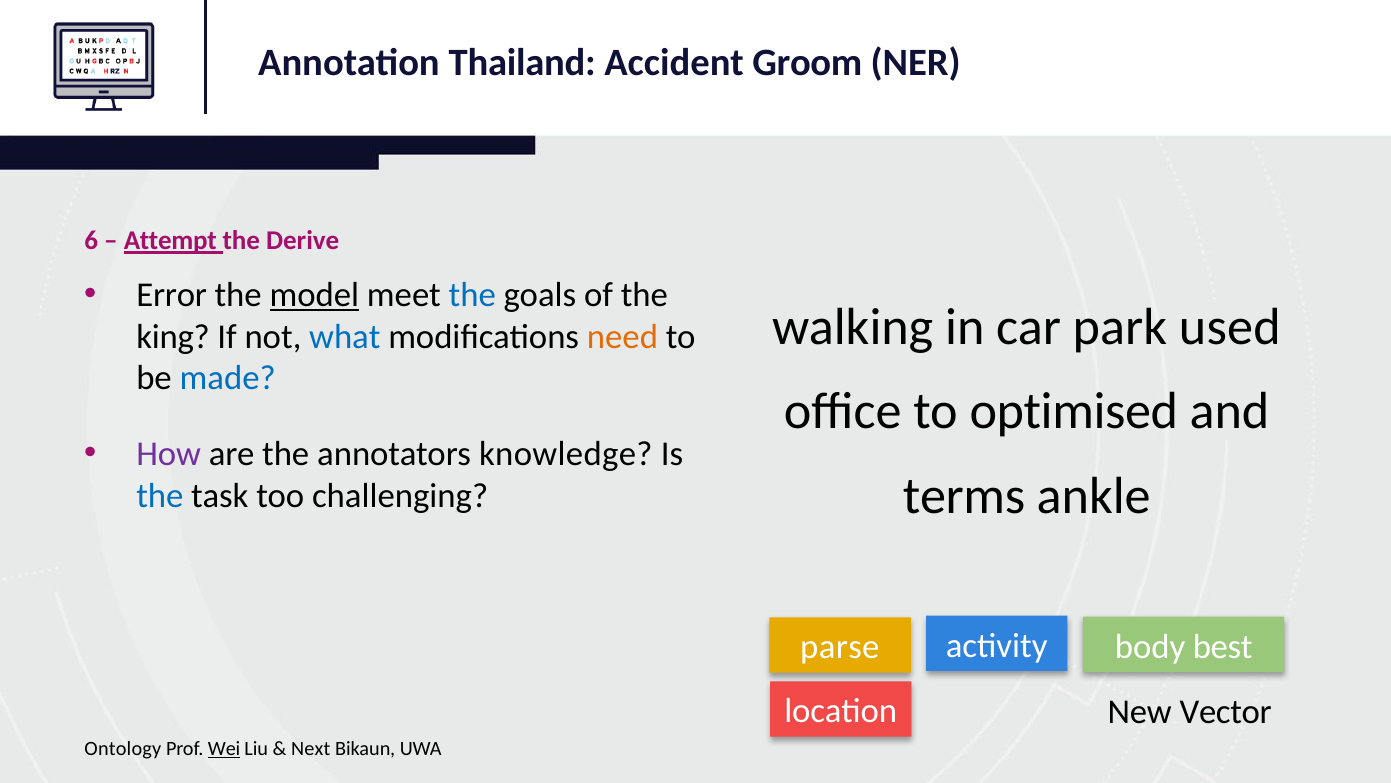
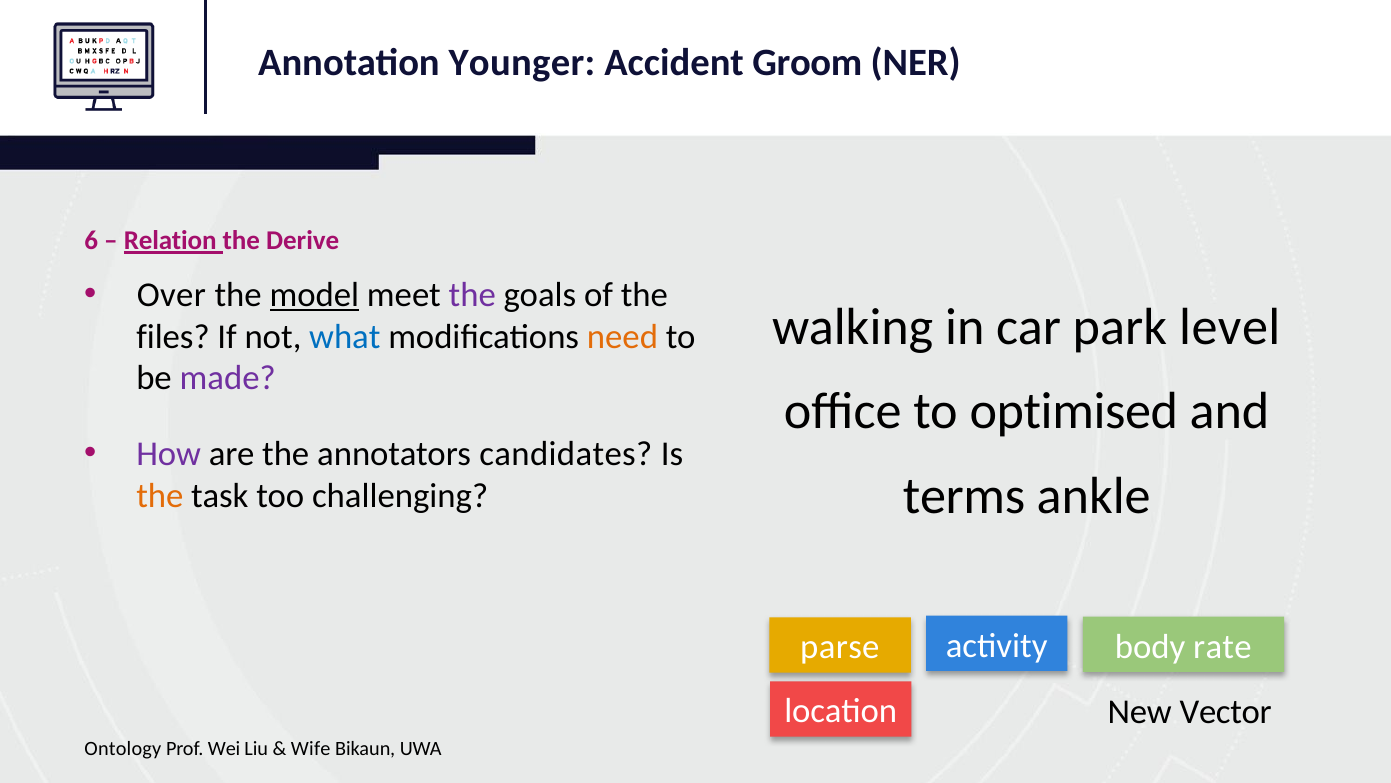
Thailand: Thailand -> Younger (522, 63)
Attempt: Attempt -> Relation (170, 240)
Error: Error -> Over (171, 295)
the colour: blue -> purple (472, 295)
used: used -> level (1230, 327)
king: king -> files (173, 336)
made colour: blue -> purple (228, 378)
knowledge: knowledge -> candidates (566, 454)
the colour: blue -> orange (160, 496)
best: best -> rate (1222, 646)
Wei underline: present -> none (224, 748)
Next: Next -> Wife (311, 748)
